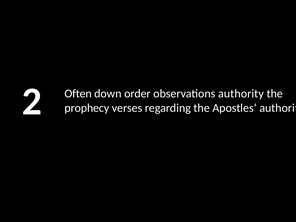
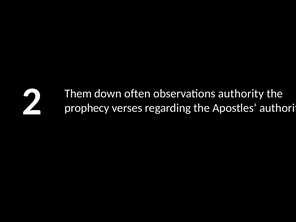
Often: Often -> Them (78, 94)
order: order -> often (137, 94)
